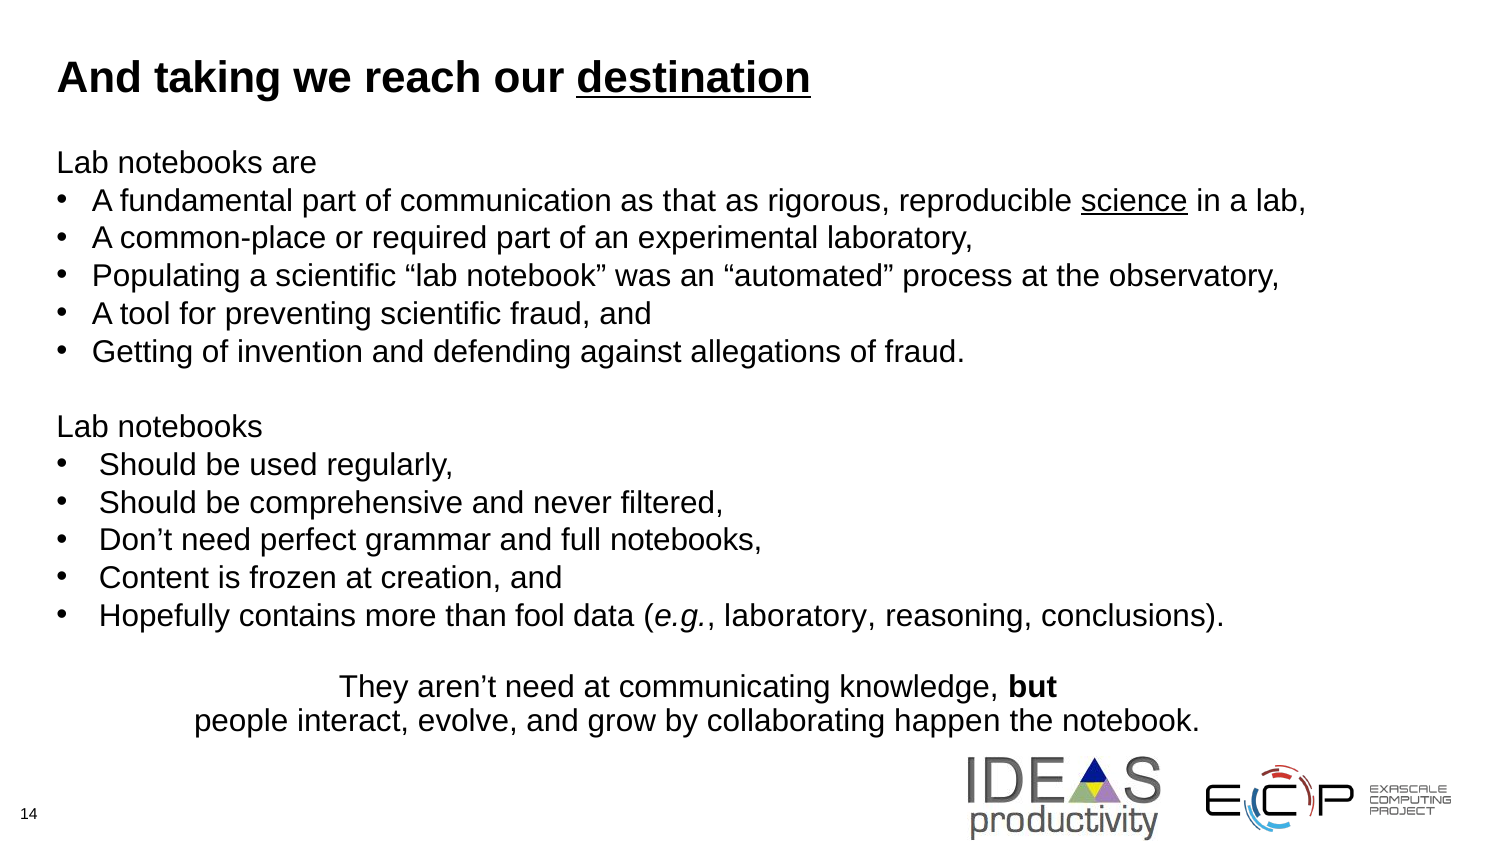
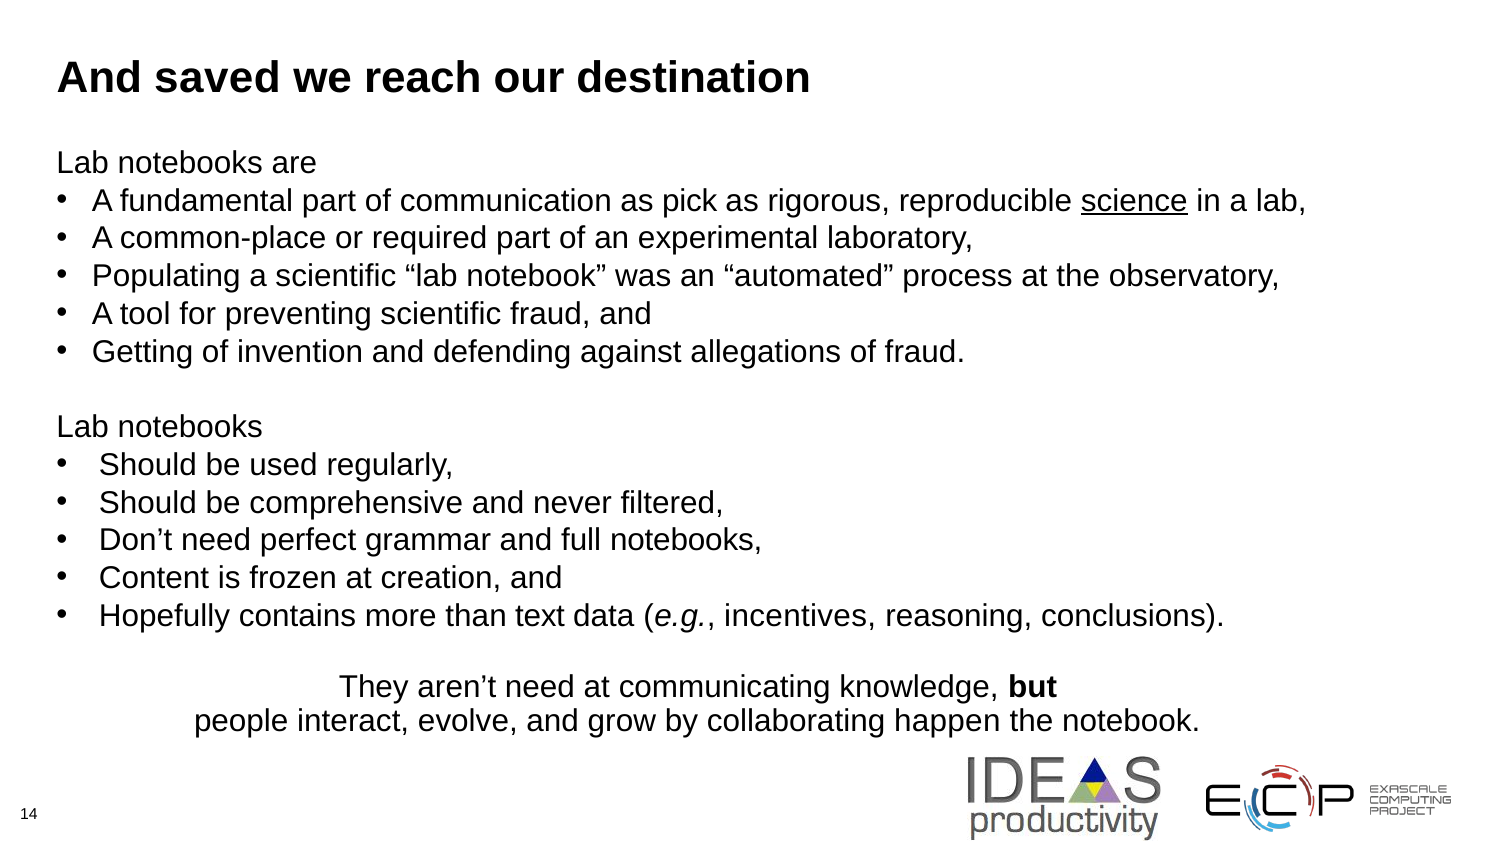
taking: taking -> saved (217, 78)
destination underline: present -> none (694, 78)
that: that -> pick (690, 201)
fool: fool -> text (540, 617)
e.g laboratory: laboratory -> incentives (800, 617)
